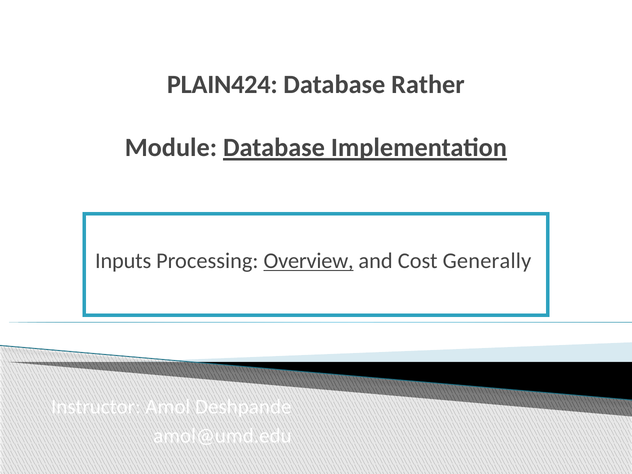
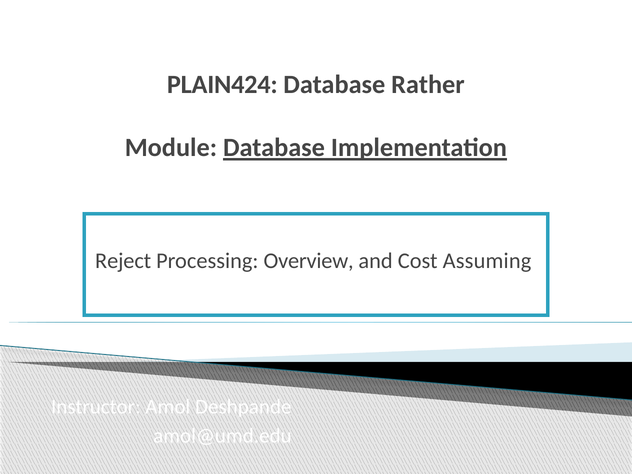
Inputs: Inputs -> Reject (123, 261)
Overview underline: present -> none (309, 261)
Generally: Generally -> Assuming (487, 261)
